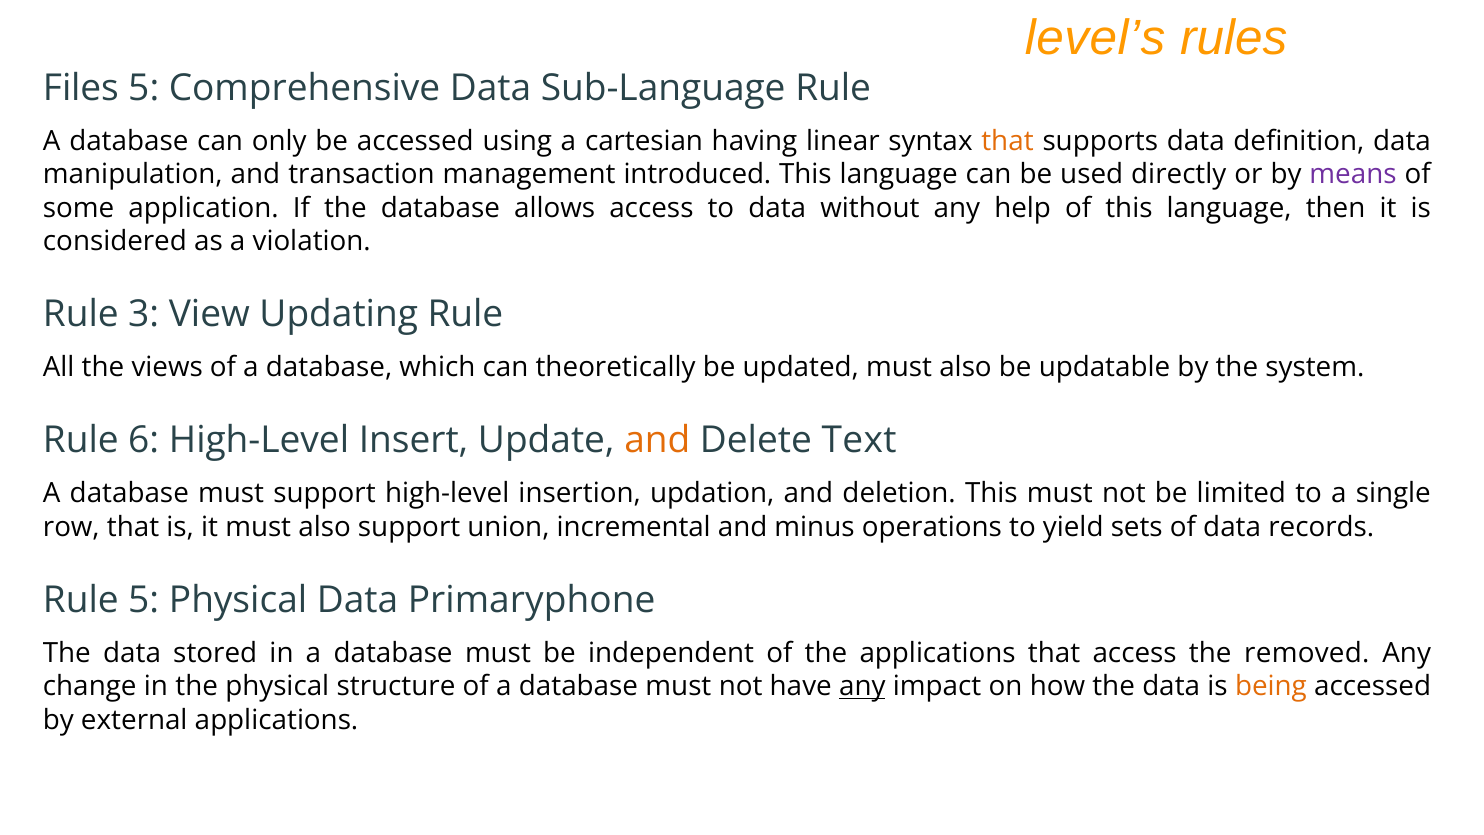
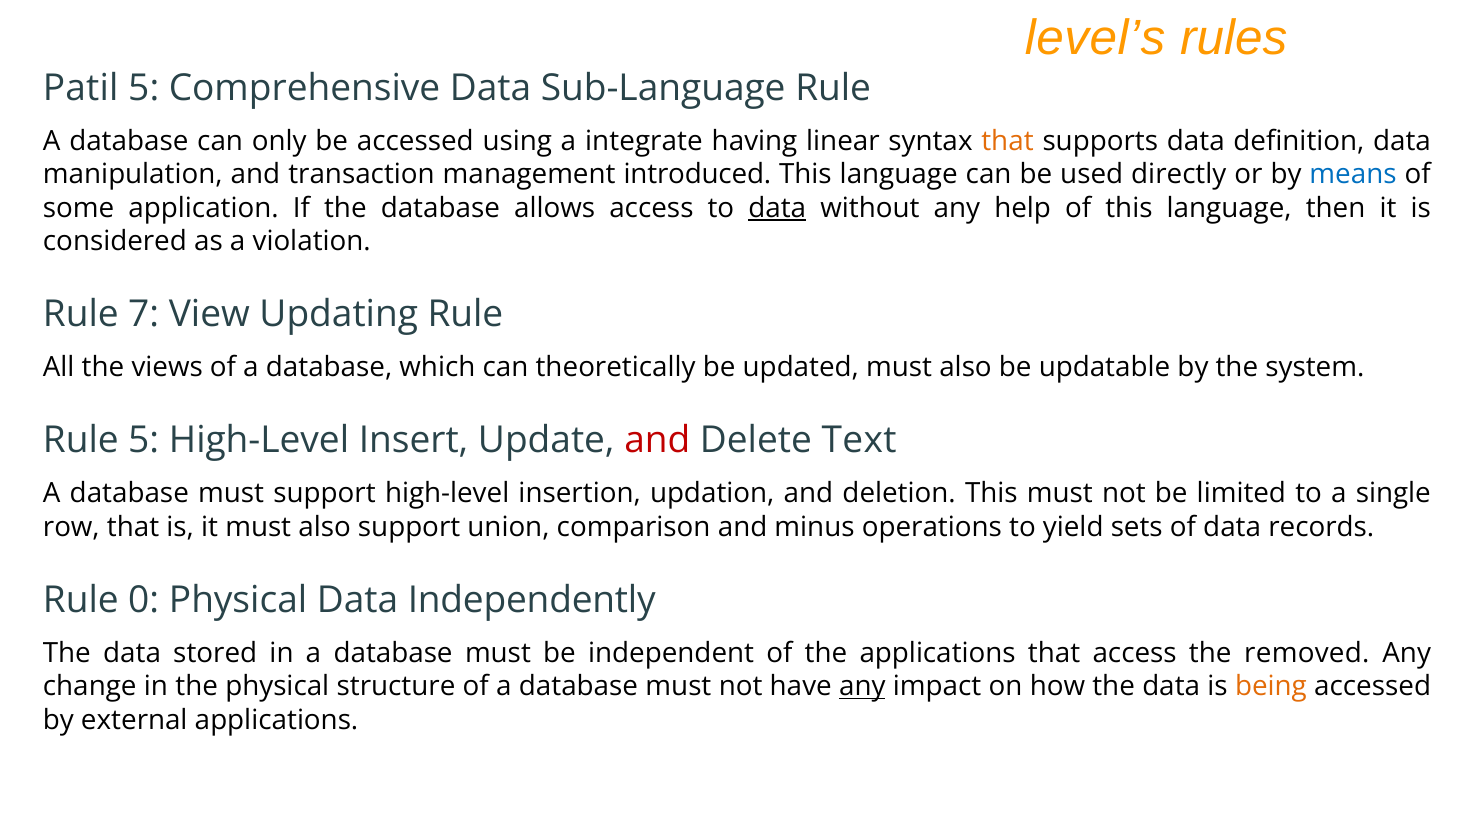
Files: Files -> Patil (81, 88)
cartesian: cartesian -> integrate (644, 141)
means colour: purple -> blue (1353, 174)
data underline: none -> present (777, 208)
3: 3 -> 7 (144, 314)
Rule 6: 6 -> 5 (144, 440)
and colour: orange -> red (657, 440)
incremental: incremental -> comparison (634, 527)
Rule 5: 5 -> 0 (144, 600)
Primaryphone: Primaryphone -> Independently (532, 600)
